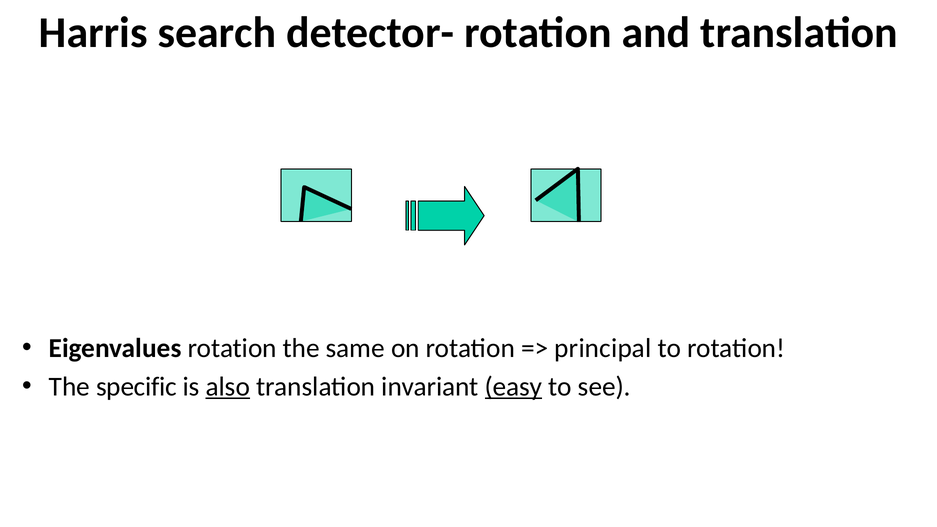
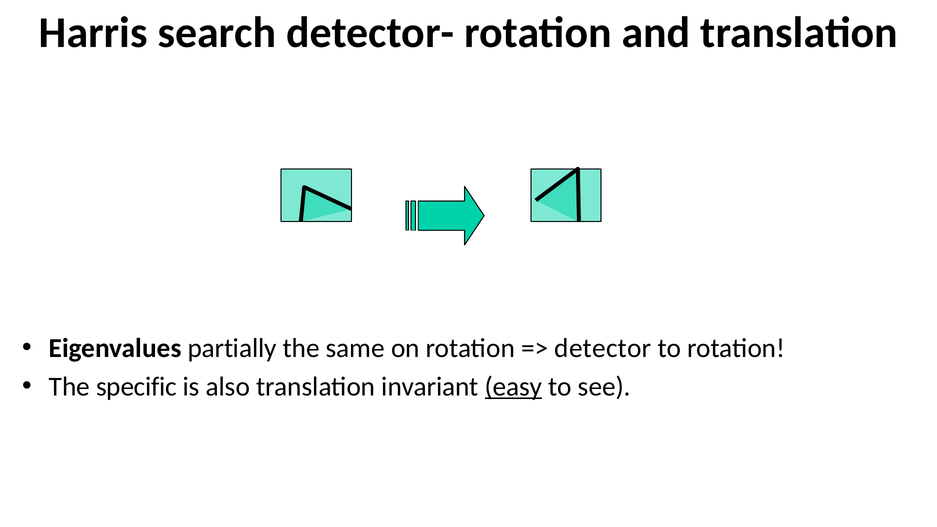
Eigenvalues rotation: rotation -> partially (232, 348)
principal: principal -> detector (603, 348)
also underline: present -> none (228, 387)
